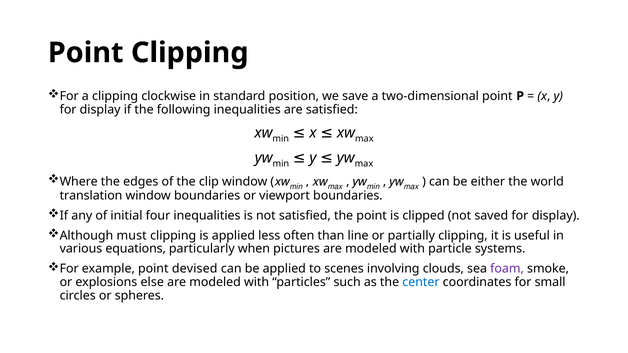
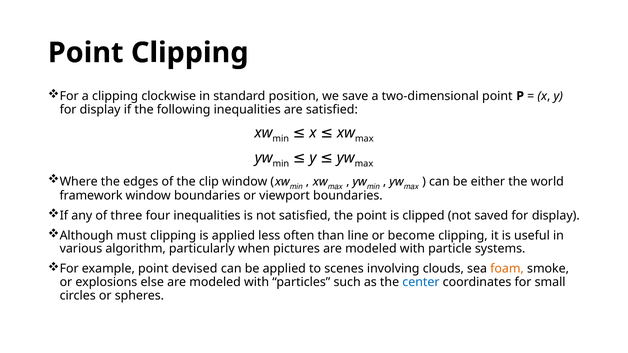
translation: translation -> framework (91, 196)
initial: initial -> three (126, 216)
partially: partially -> become (411, 236)
equations: equations -> algorithm (136, 249)
foam colour: purple -> orange (507, 269)
